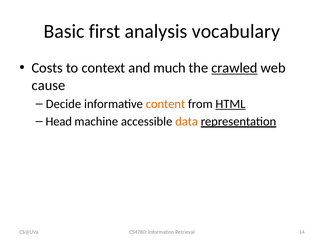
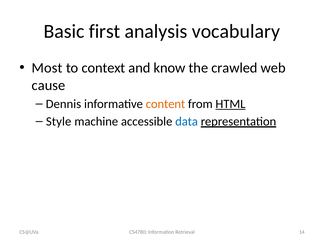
Costs: Costs -> Most (47, 68)
much: much -> know (170, 68)
crawled underline: present -> none (234, 68)
Decide: Decide -> Dennis (63, 104)
Head: Head -> Style (59, 122)
data colour: orange -> blue (187, 122)
